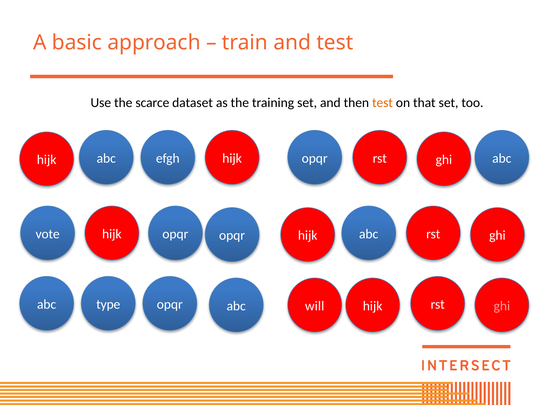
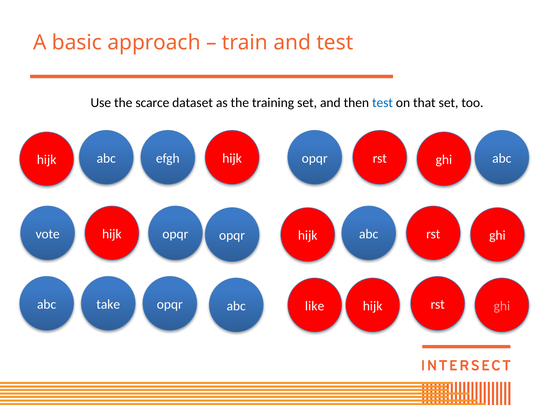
test colour: orange -> blue (382, 103)
type: type -> take (108, 304)
will: will -> like (315, 306)
